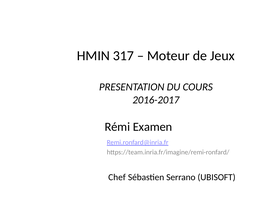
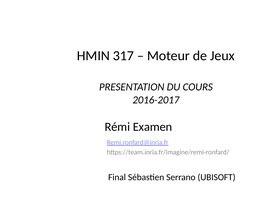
Chef: Chef -> Final (117, 177)
